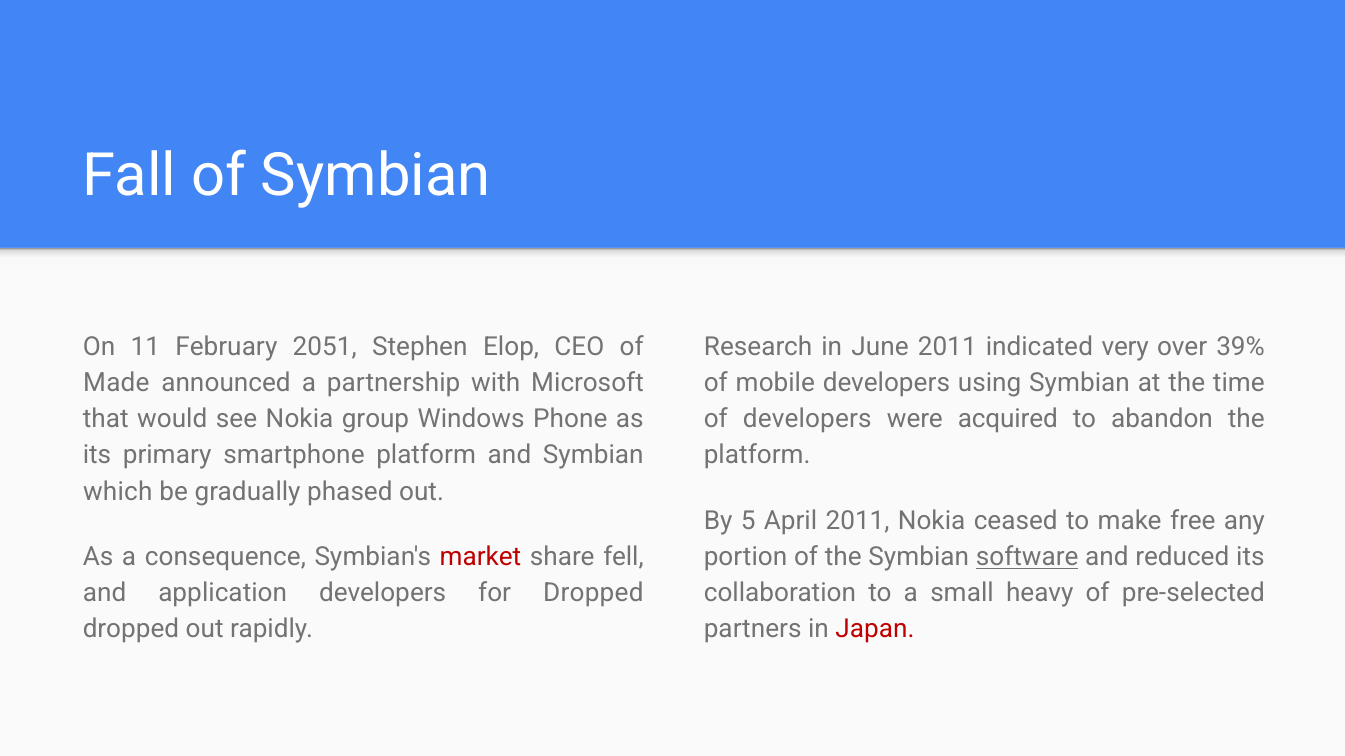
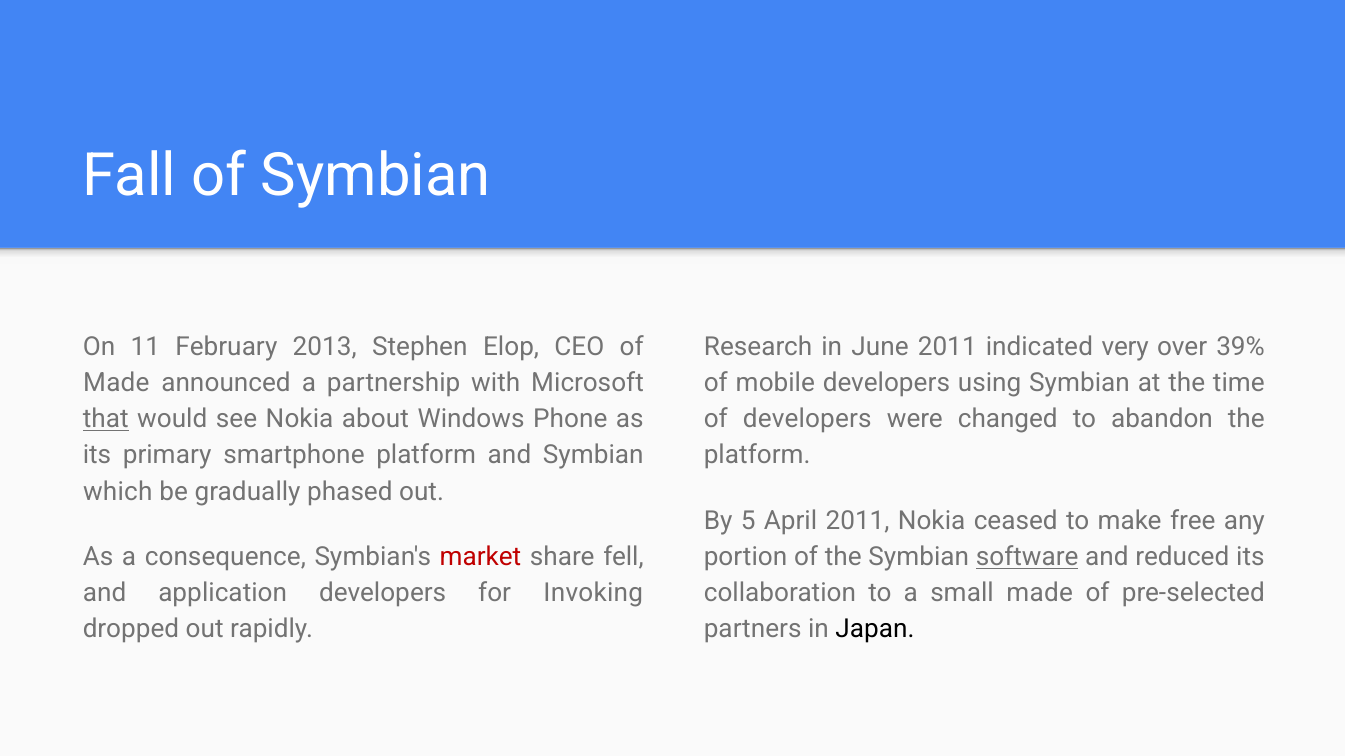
2051: 2051 -> 2013 (325, 348)
that underline: none -> present (106, 420)
group: group -> about (375, 420)
acquired: acquired -> changed (1008, 420)
for Dropped: Dropped -> Invoking (593, 594)
small heavy: heavy -> made (1040, 594)
Japan colour: red -> black (875, 630)
